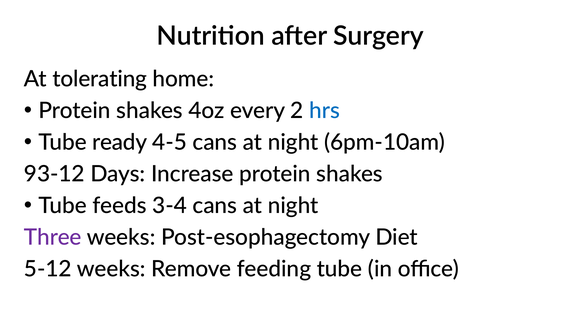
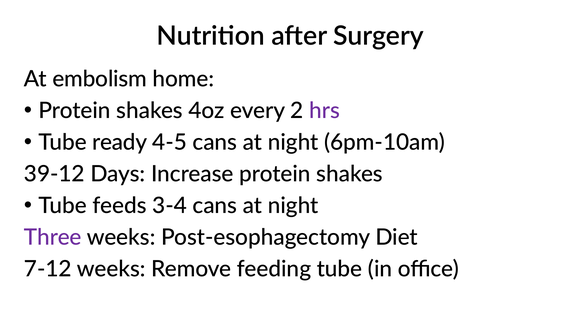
tolerating: tolerating -> embolism (100, 79)
hrs colour: blue -> purple (324, 111)
93-12: 93-12 -> 39-12 (54, 174)
5-12: 5-12 -> 7-12 (48, 269)
